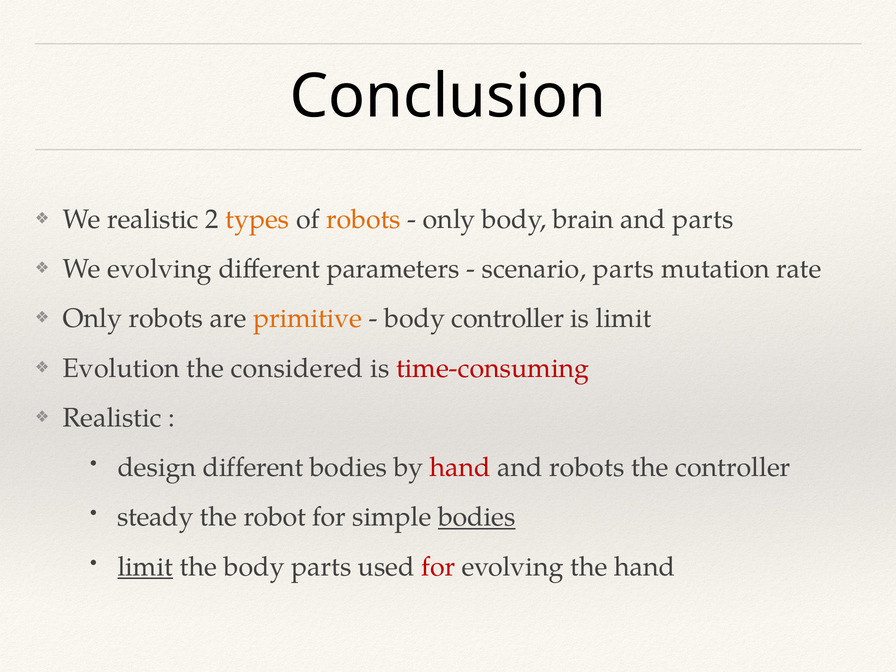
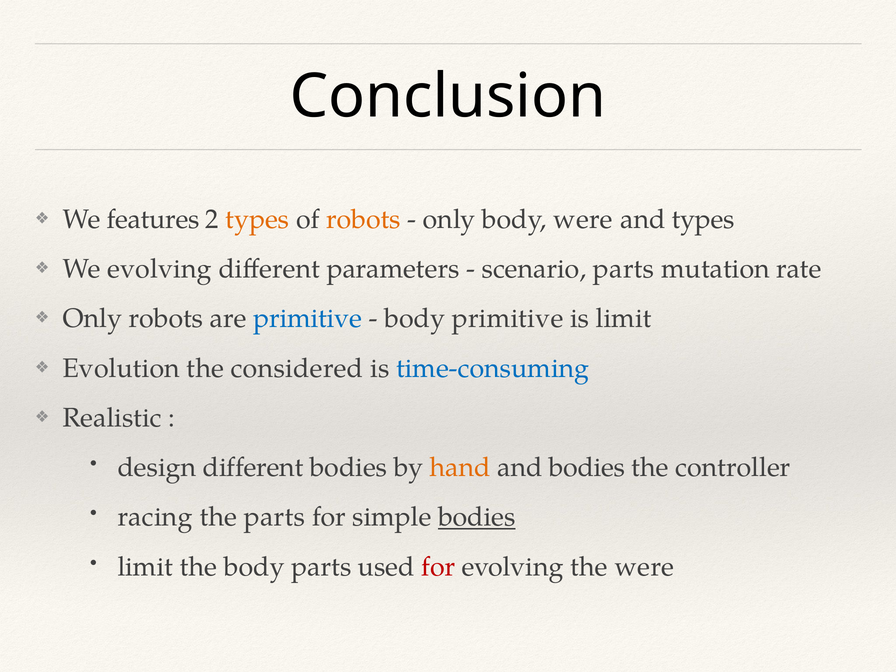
We realistic: realistic -> features (153, 219)
body brain: brain -> were (583, 219)
and parts: parts -> types (703, 219)
primitive colour: orange -> blue (308, 319)
body controller: controller -> primitive (508, 319)
time-consuming colour: red -> blue (493, 368)
hand colour: red -> orange (460, 467)
and robots: robots -> bodies (587, 467)
steady: steady -> racing (155, 517)
the robot: robot -> parts (274, 517)
limit underline: present -> none (145, 567)
the hand: hand -> were (645, 567)
